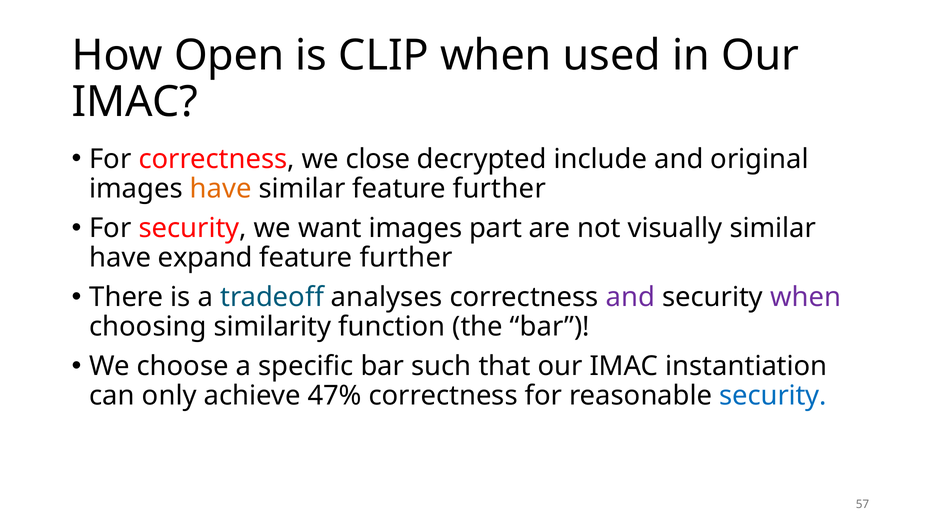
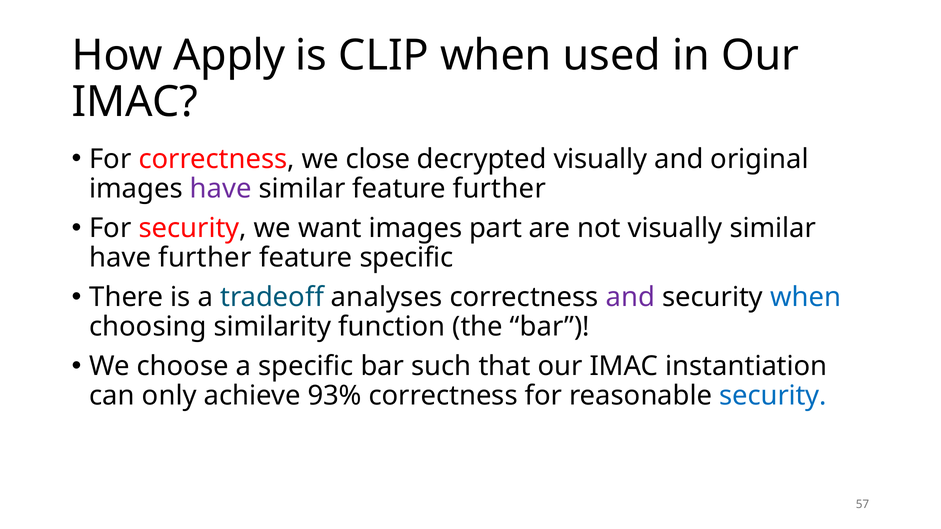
Open: Open -> Apply (229, 56)
decrypted include: include -> visually (600, 159)
have colour: orange -> purple (221, 189)
have expand: expand -> further (205, 258)
further: further -> specific (406, 258)
when colour: purple -> blue (806, 297)
47%: 47% -> 93% (335, 396)
